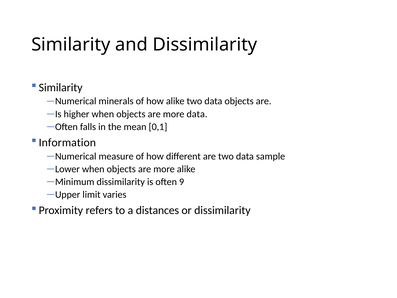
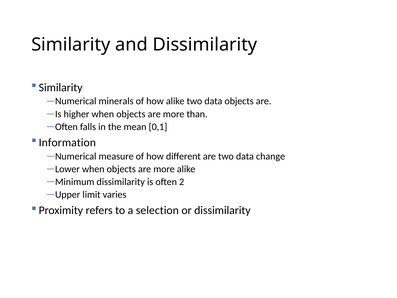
more data: data -> than (197, 114)
sample: sample -> change (271, 156)
9: 9 -> 2 (182, 182)
distances: distances -> selection (157, 210)
